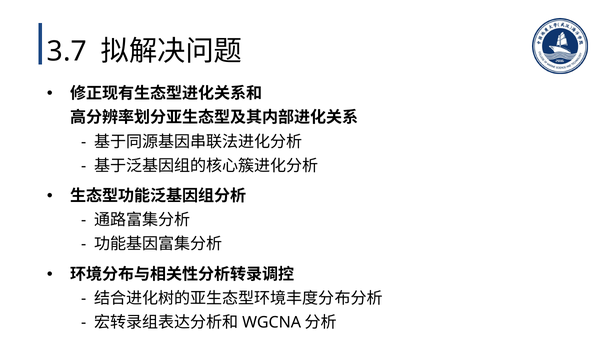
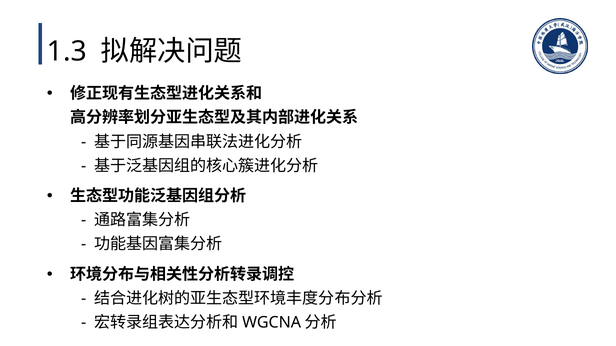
3.7: 3.7 -> 1.3 (67, 52)
